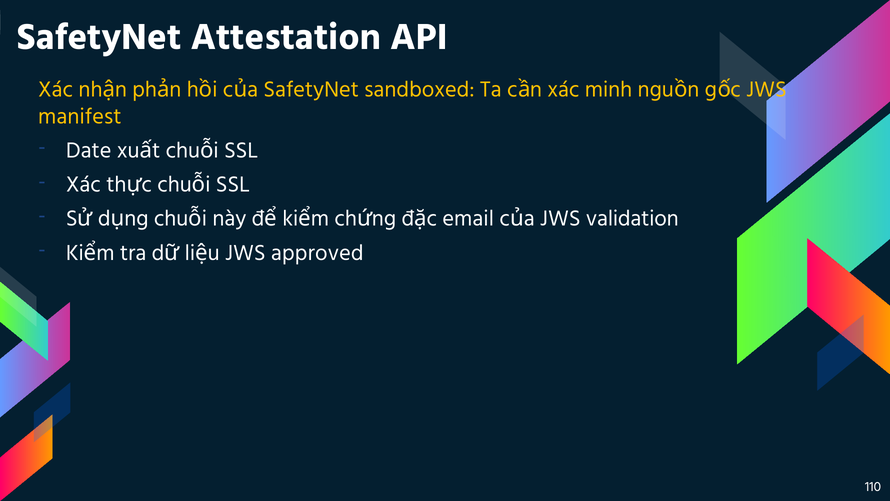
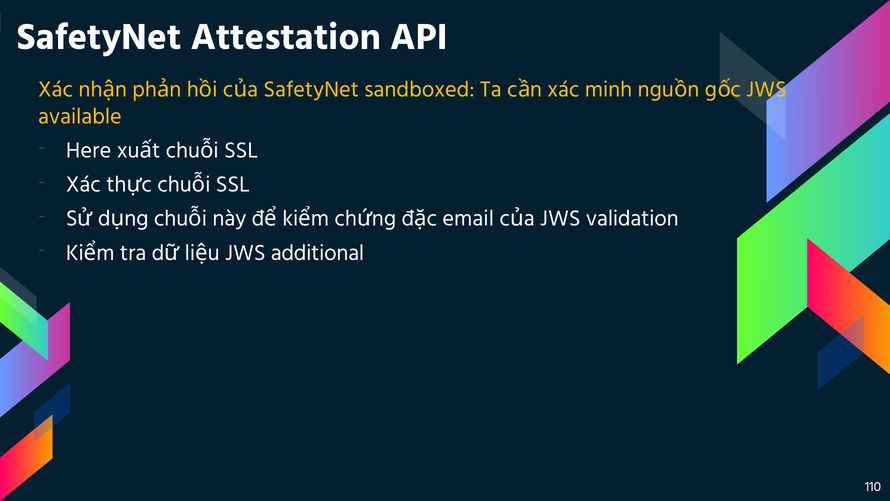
manifest: manifest -> available (80, 116)
Date: Date -> Here (89, 150)
approved: approved -> additional (317, 253)
